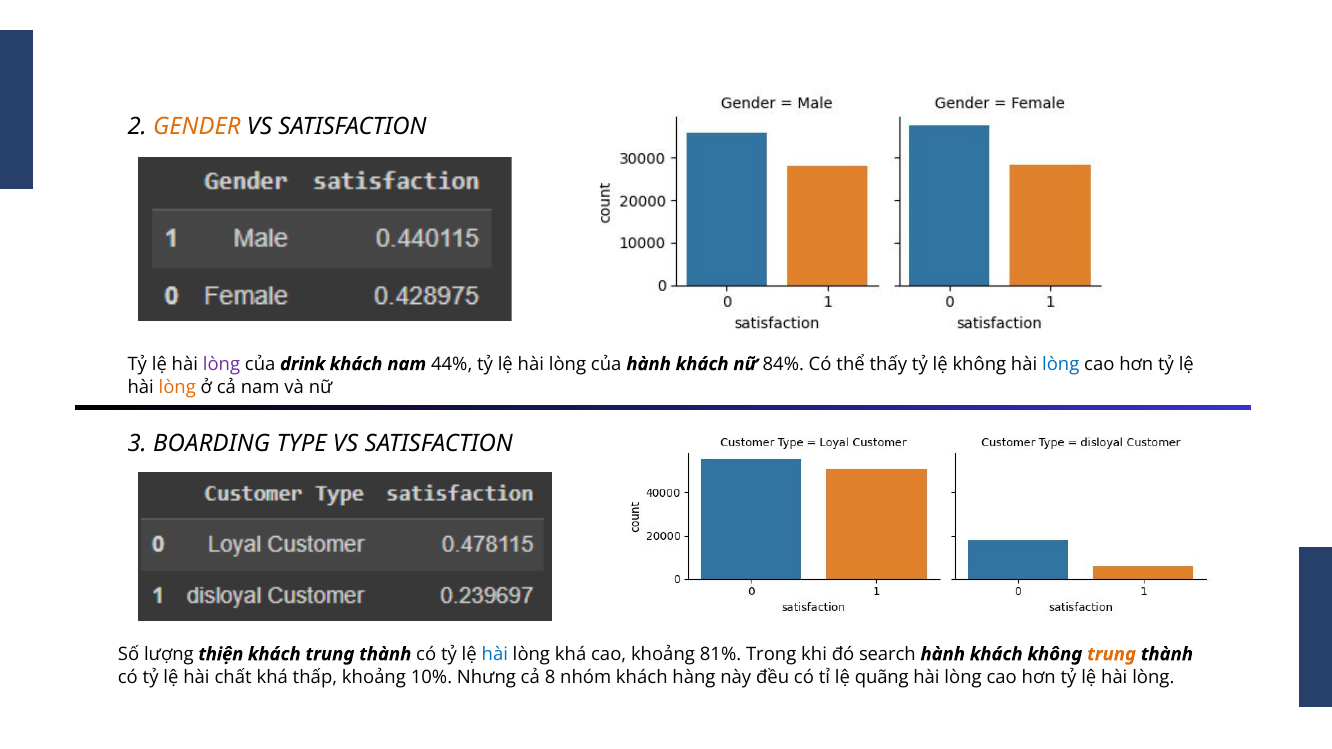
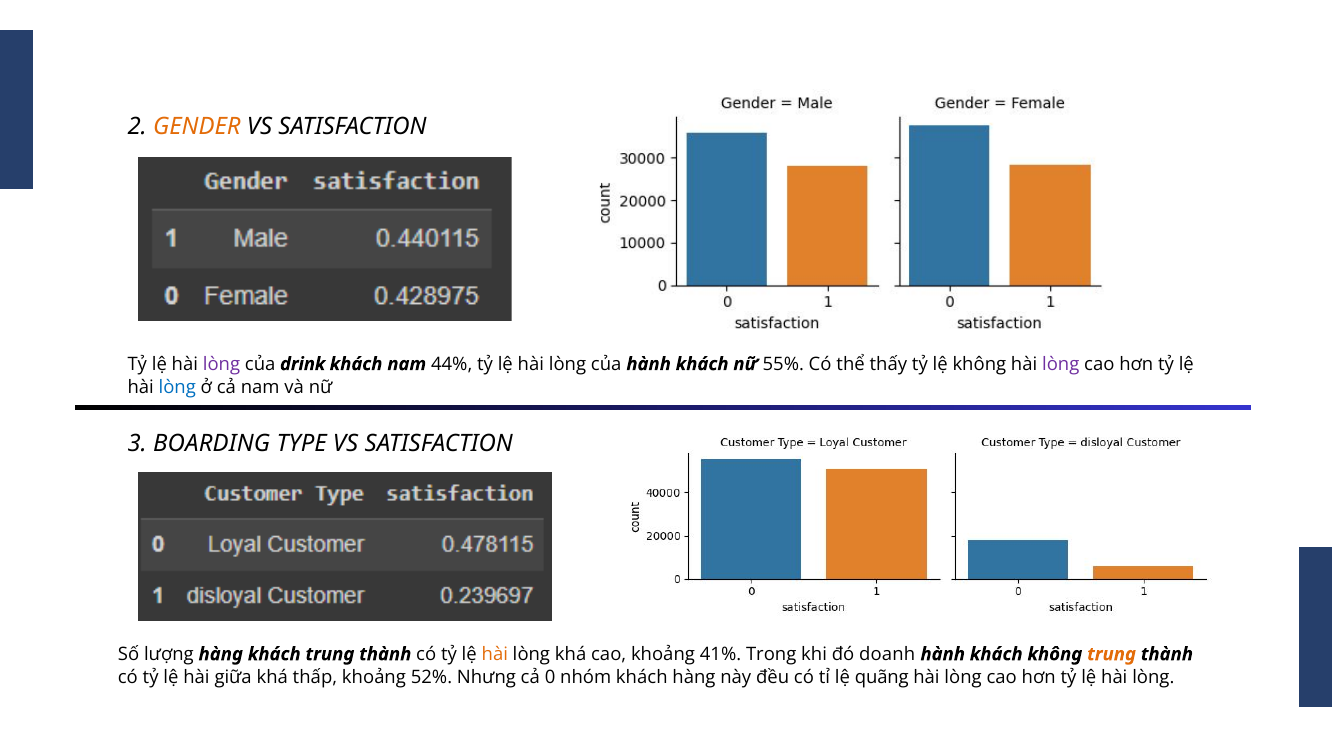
84%: 84% -> 55% (783, 364)
lòng colour: blue -> purple (1061, 364)
lòng colour: orange -> blue (177, 388)
lượng thiện: thiện -> hàng (221, 654)
hài colour: blue -> orange (495, 654)
81%: 81% -> 41% (721, 654)
search: search -> doanh (887, 654)
chất: chất -> giữa (233, 678)
10%: 10% -> 52% (431, 678)
8: 8 -> 0 (550, 678)
